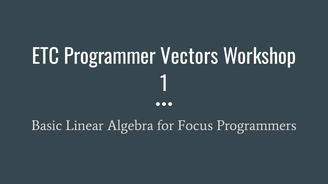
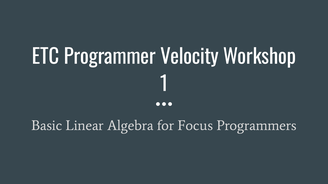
Vectors: Vectors -> Velocity (189, 57)
